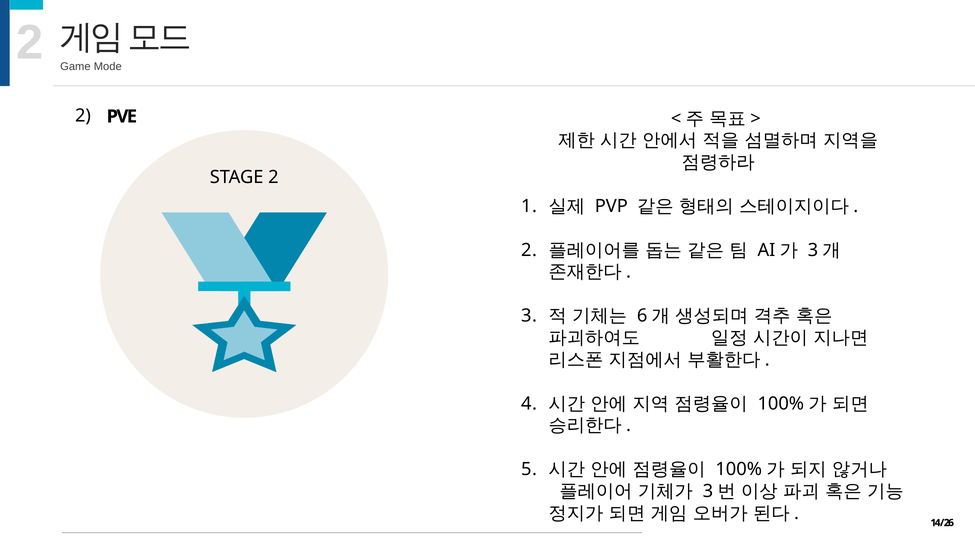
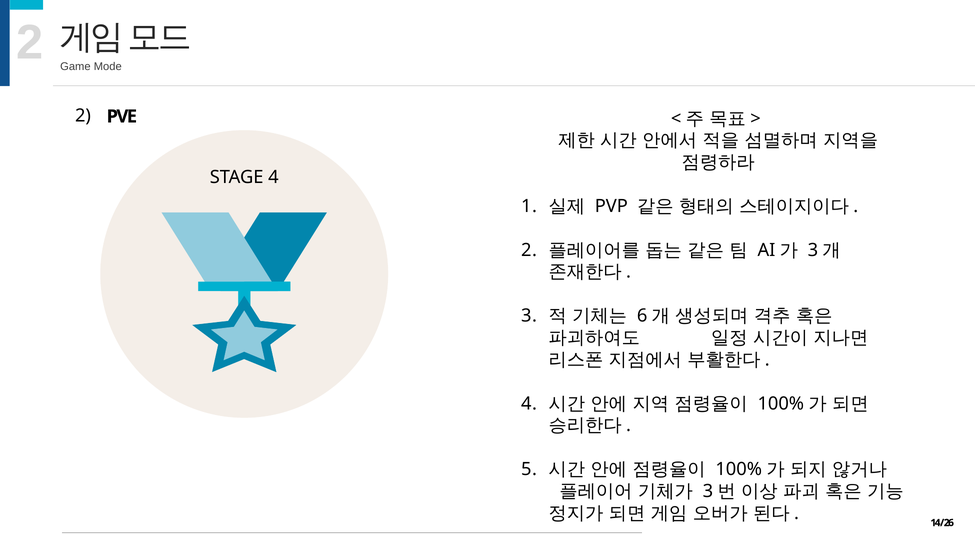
STAGE 2: 2 -> 4 (273, 178)
